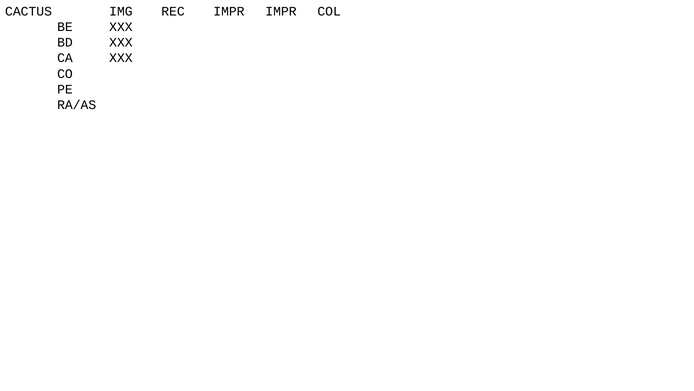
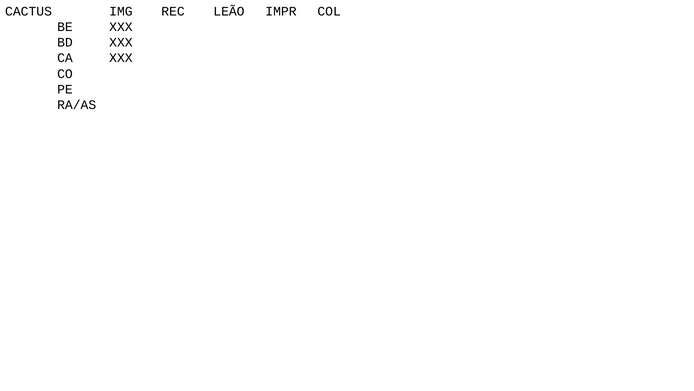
REC IMPR: IMPR -> LEÃO (229, 11)
